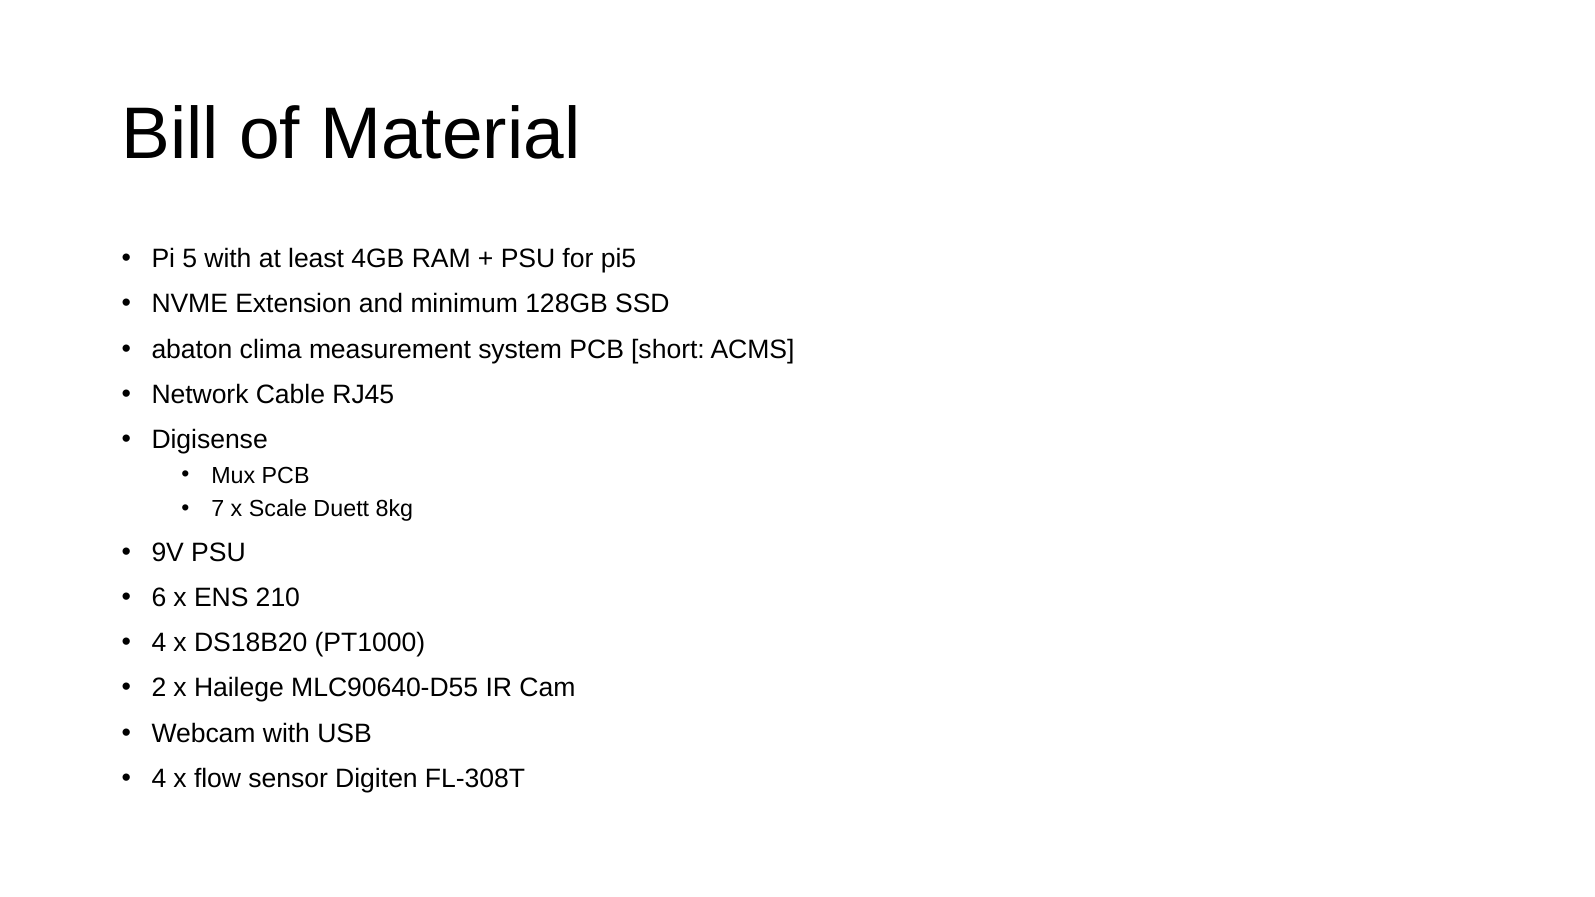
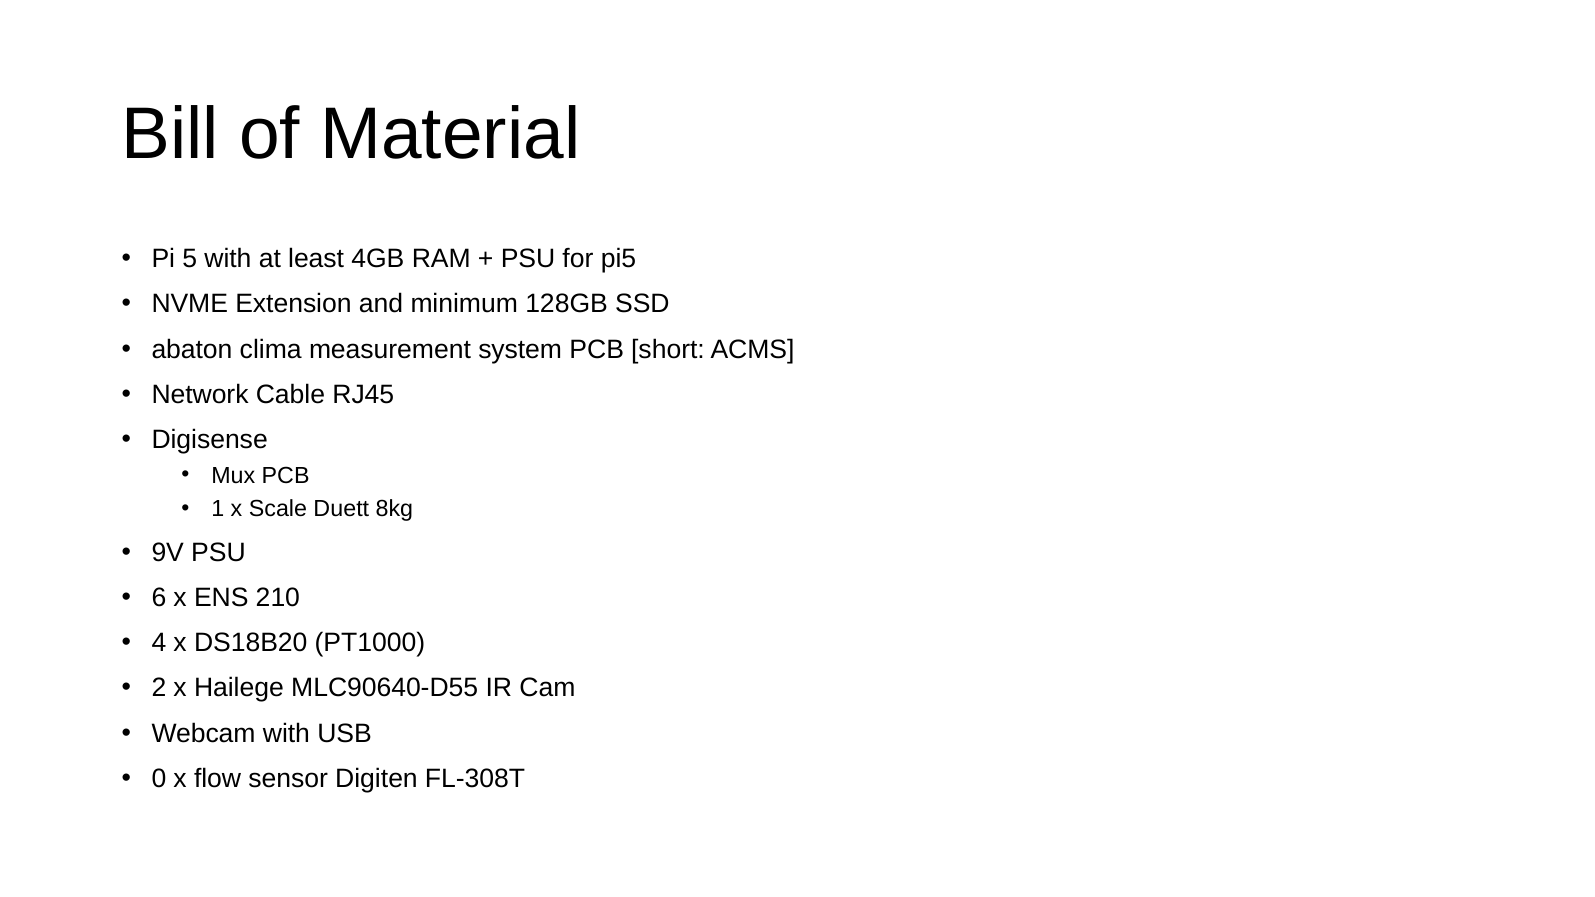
7: 7 -> 1 (218, 509)
4: 4 -> 0 (159, 779)
